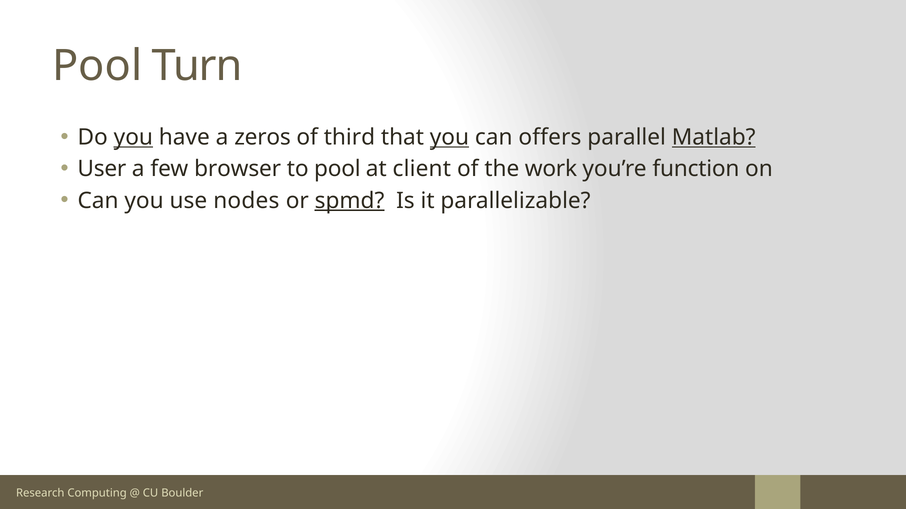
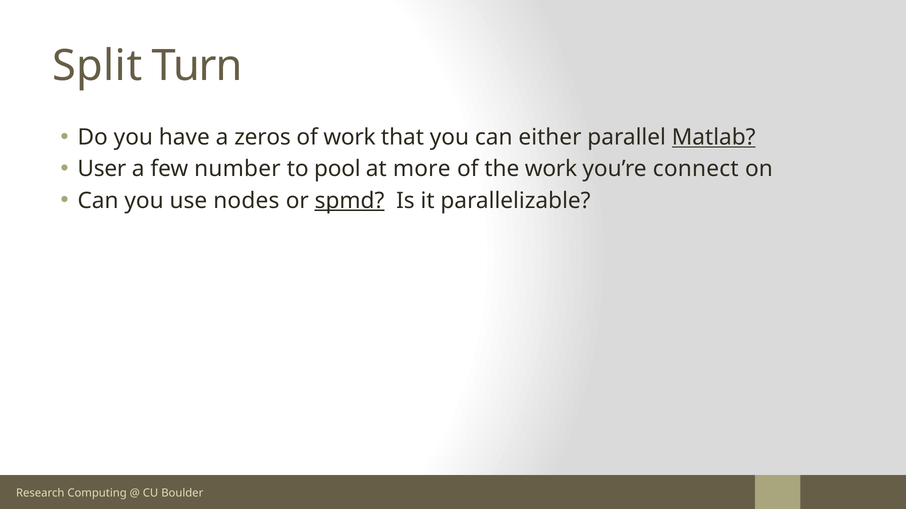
Pool: Pool -> Split (97, 66)
you underline: present -> none (133, 137)
of third: third -> work (350, 137)
you underline: present -> none (449, 137)
offers: offers -> either (550, 137)
browser: browser -> number (237, 169)
client: client -> more (422, 169)
function: function -> connect (696, 169)
